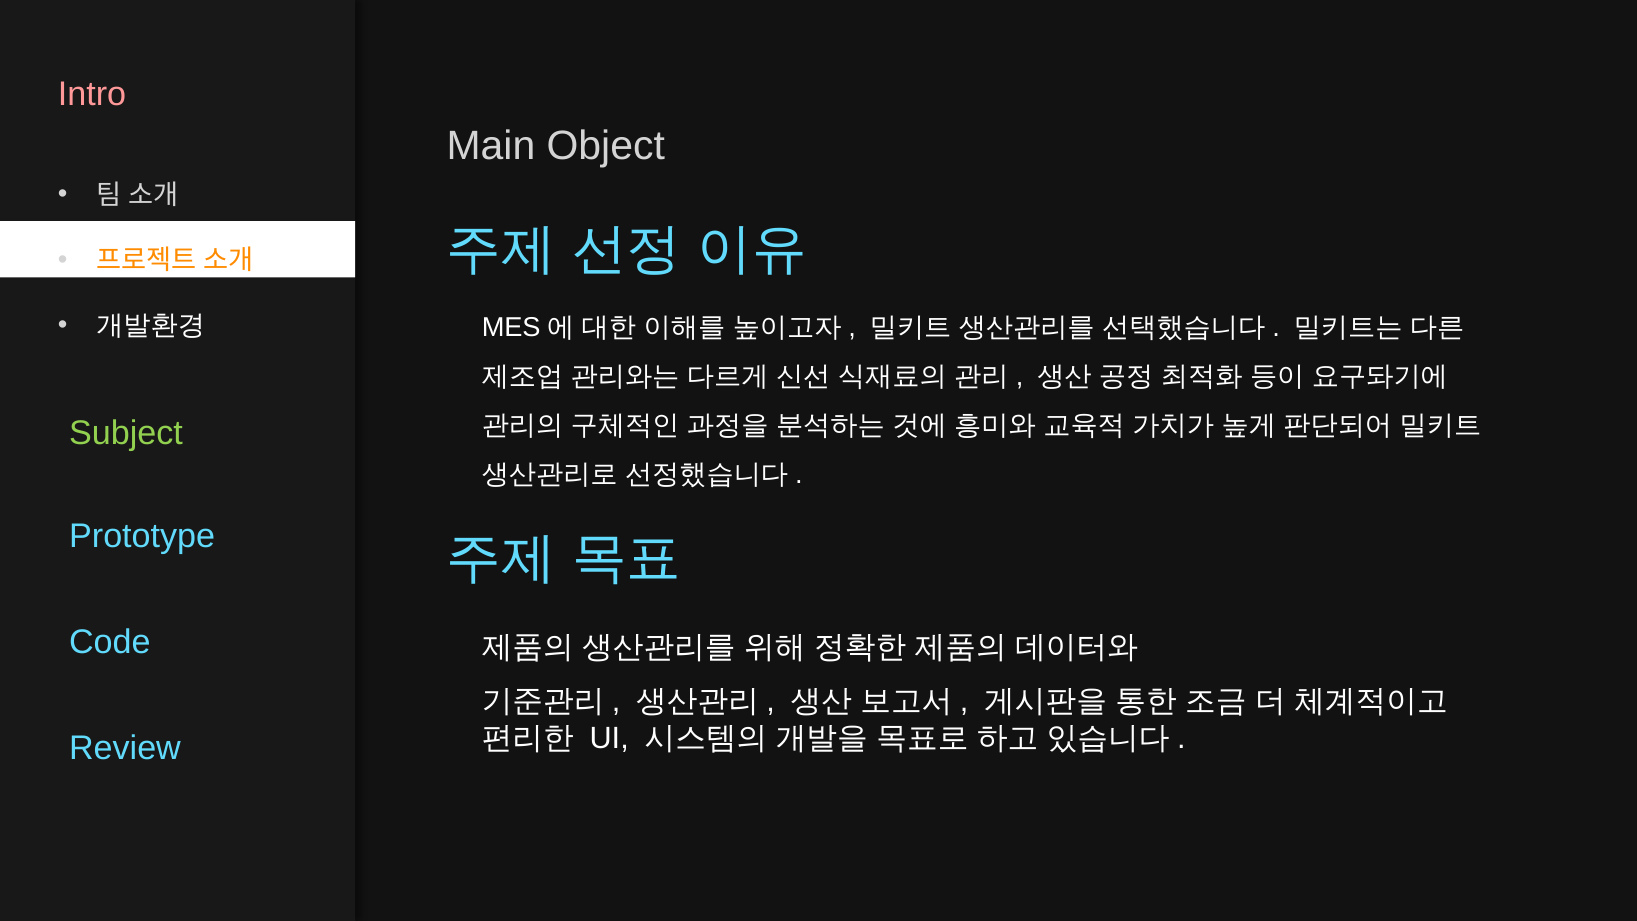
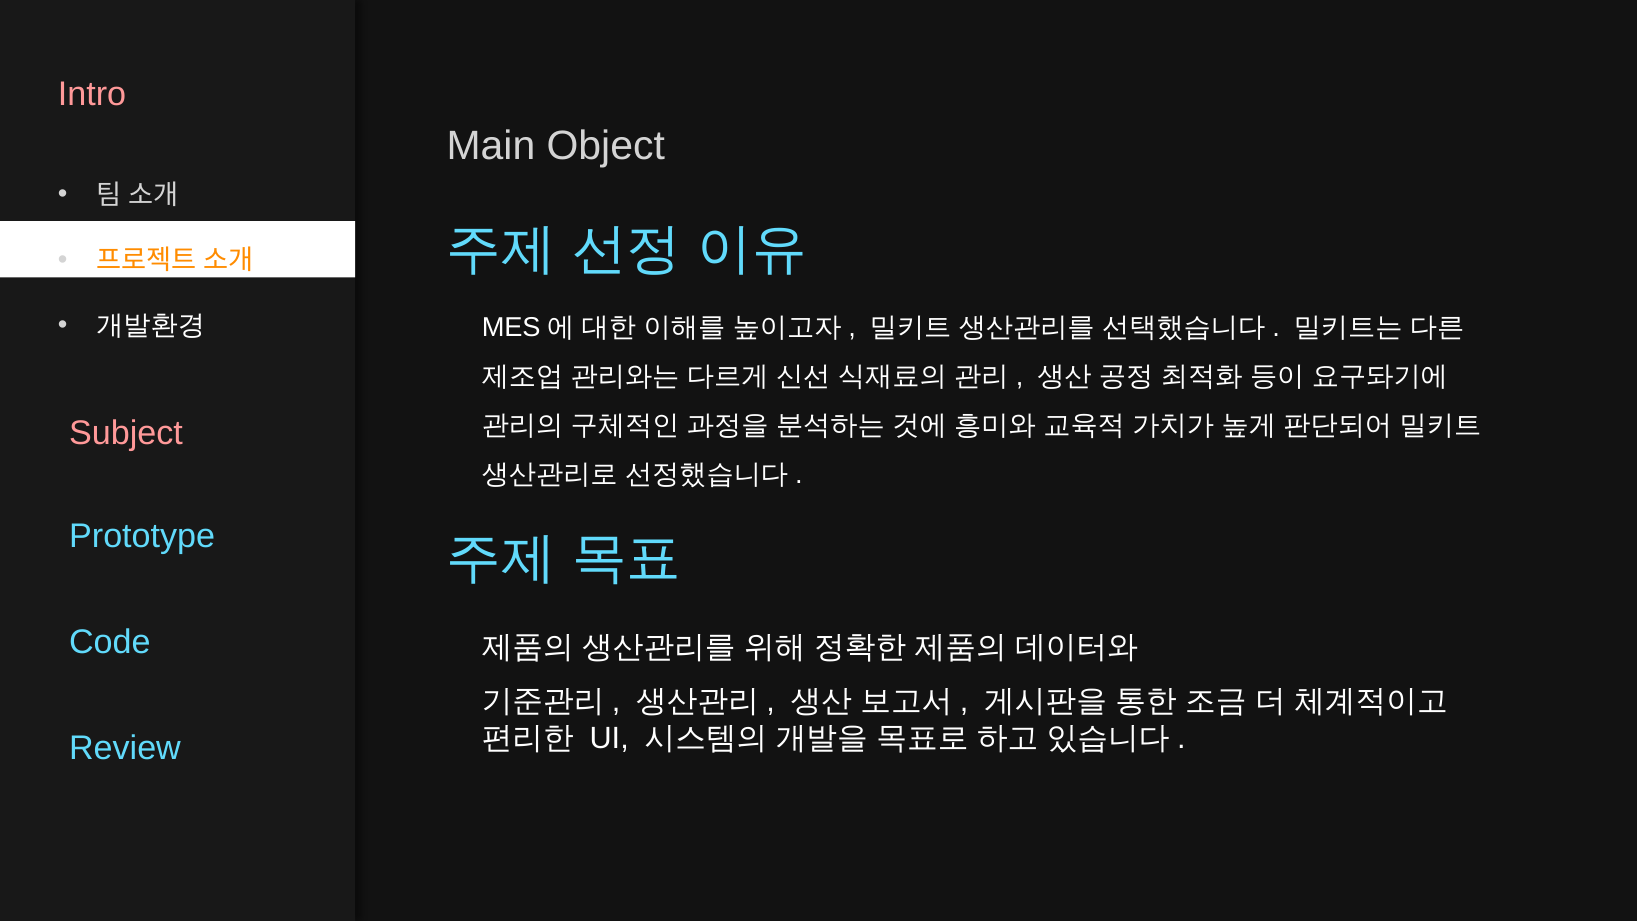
Subject colour: light green -> pink (126, 433)
